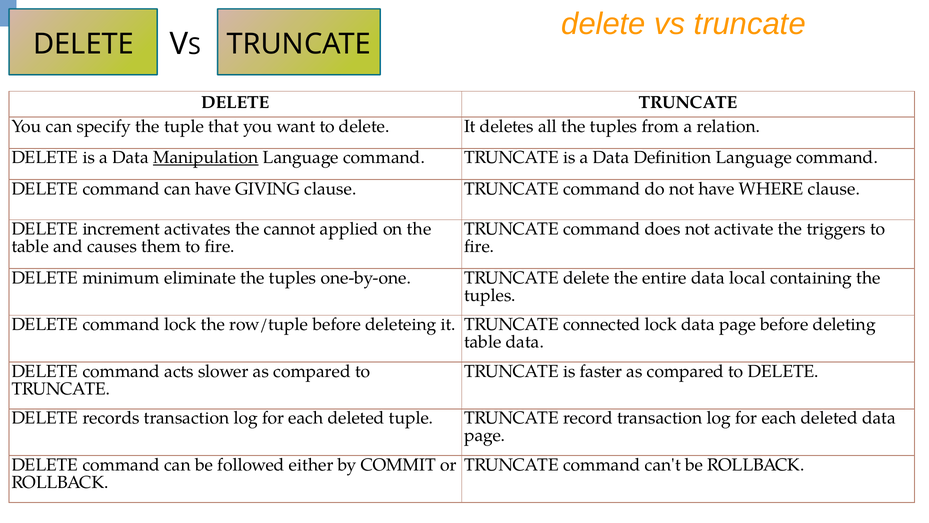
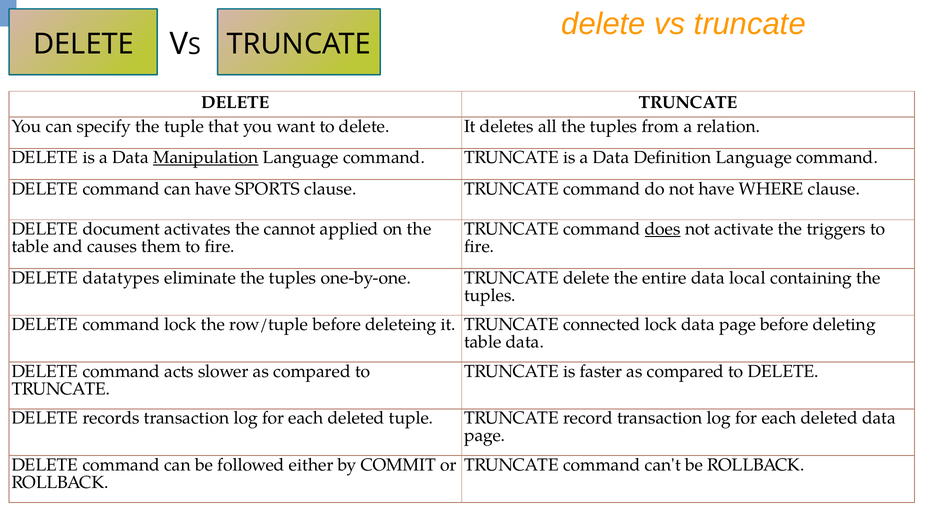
GIVING: GIVING -> SPORTS (268, 189)
increment: increment -> document (121, 229)
does underline: none -> present (663, 229)
minimum: minimum -> datatypes (121, 278)
